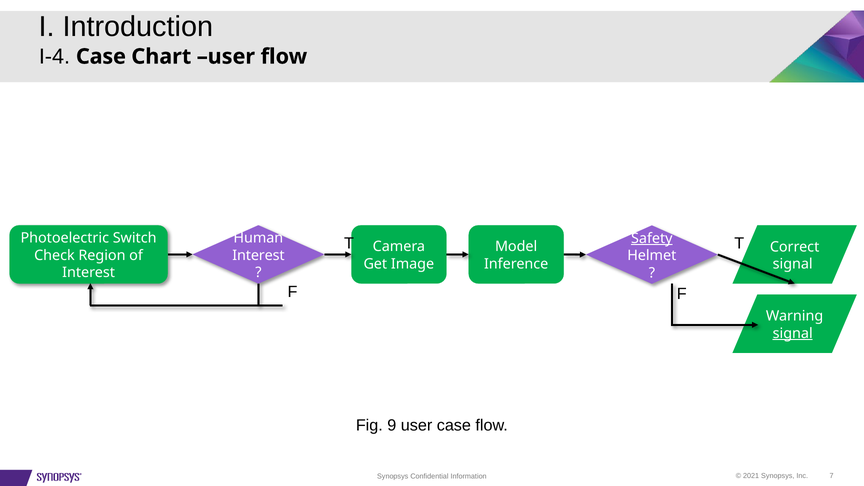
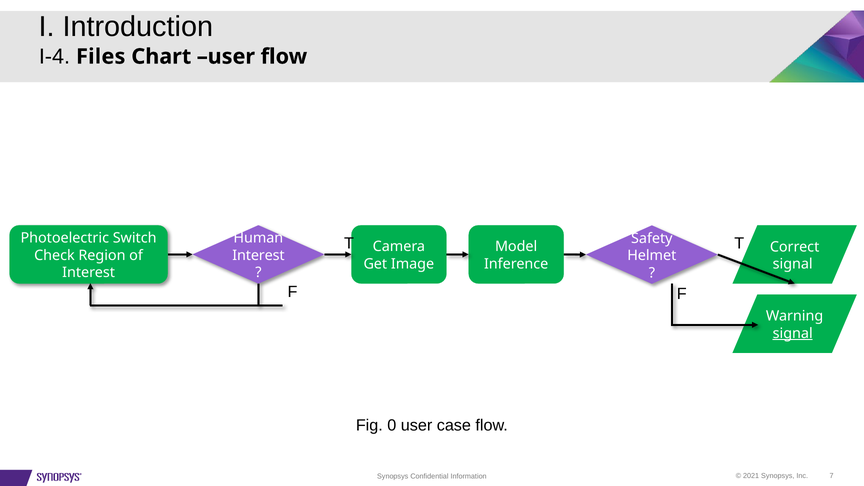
I-4 Case: Case -> Files (101, 57)
Safety underline: present -> none (652, 238)
9: 9 -> 0 (392, 425)
